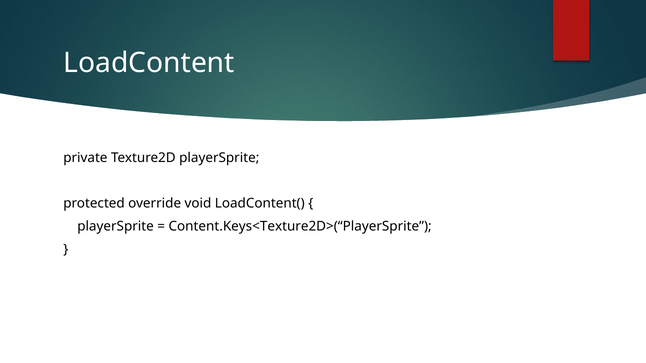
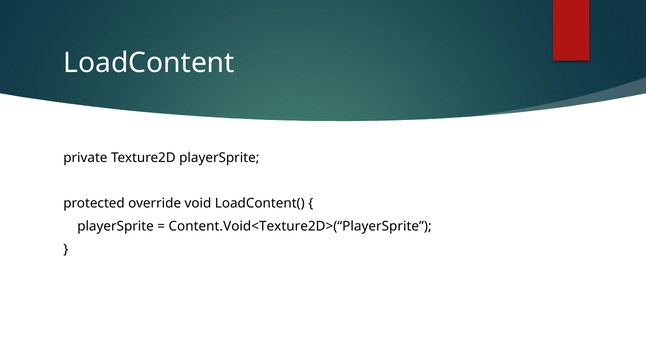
Content.Keys<Texture2D>(“PlayerSprite: Content.Keys<Texture2D>(“PlayerSprite -> Content.Void<Texture2D>(“PlayerSprite (300, 227)
